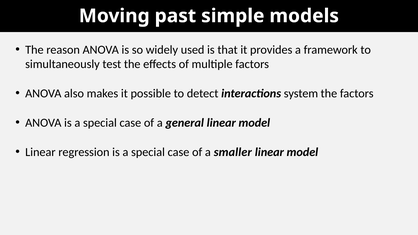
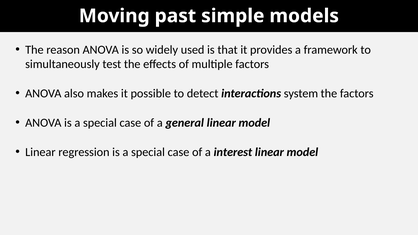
smaller: smaller -> interest (233, 152)
